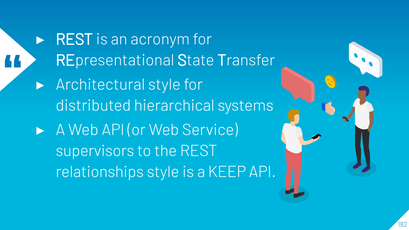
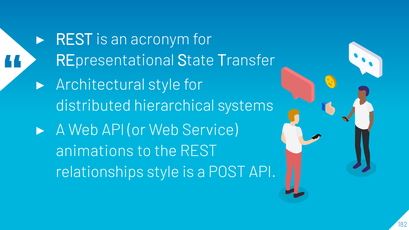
supervisors: supervisors -> animations (95, 151)
KEEP: KEEP -> POST (227, 172)
